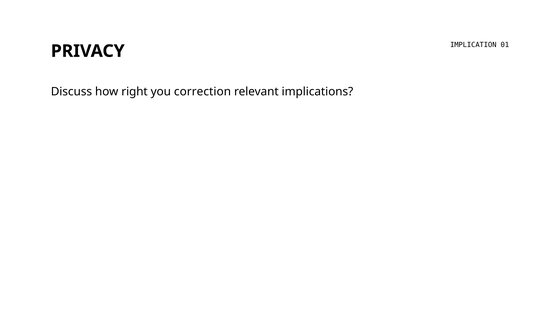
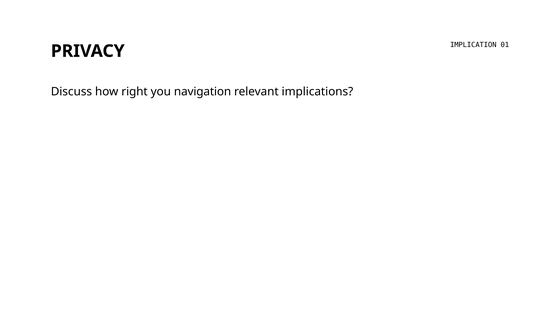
correction: correction -> navigation (203, 92)
